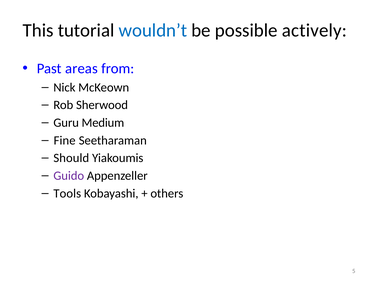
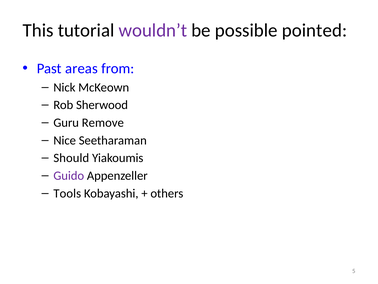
wouldn’t colour: blue -> purple (153, 30)
actively: actively -> pointed (314, 30)
Medium: Medium -> Remove (103, 122)
Fine: Fine -> Nice (65, 140)
